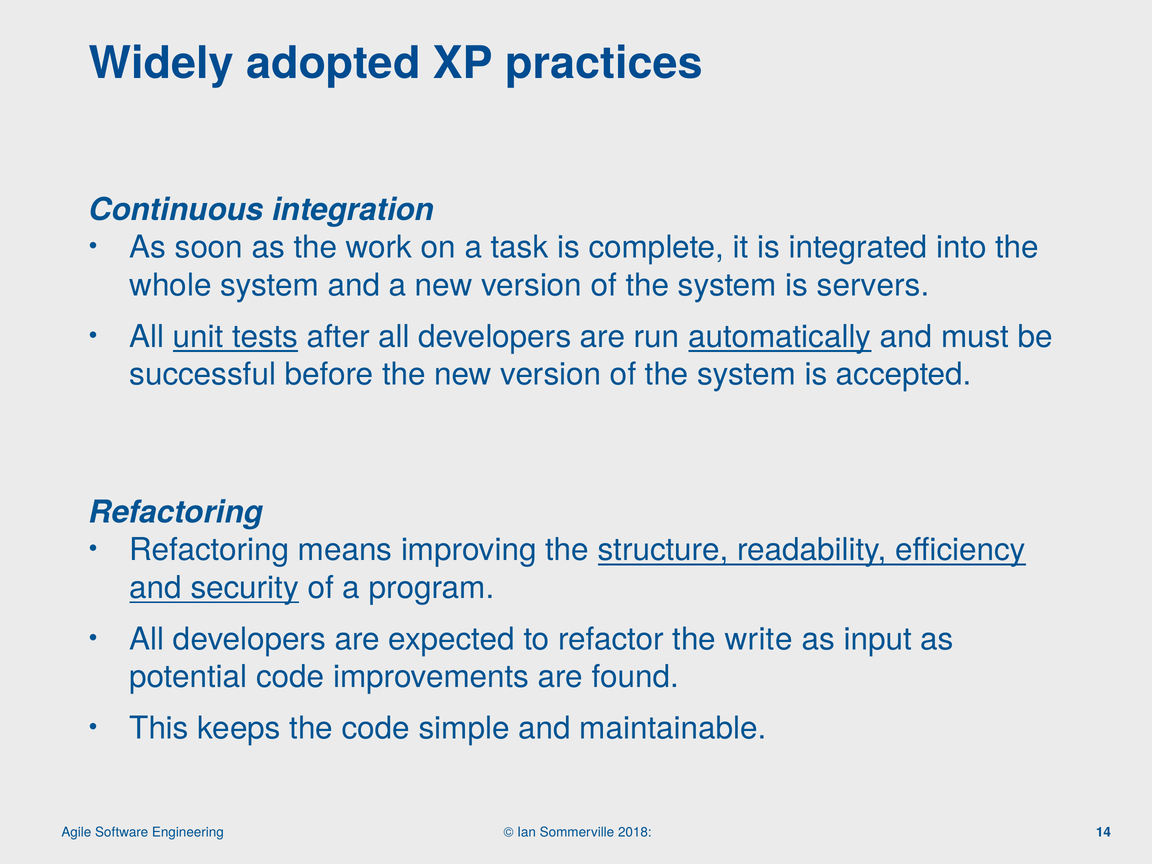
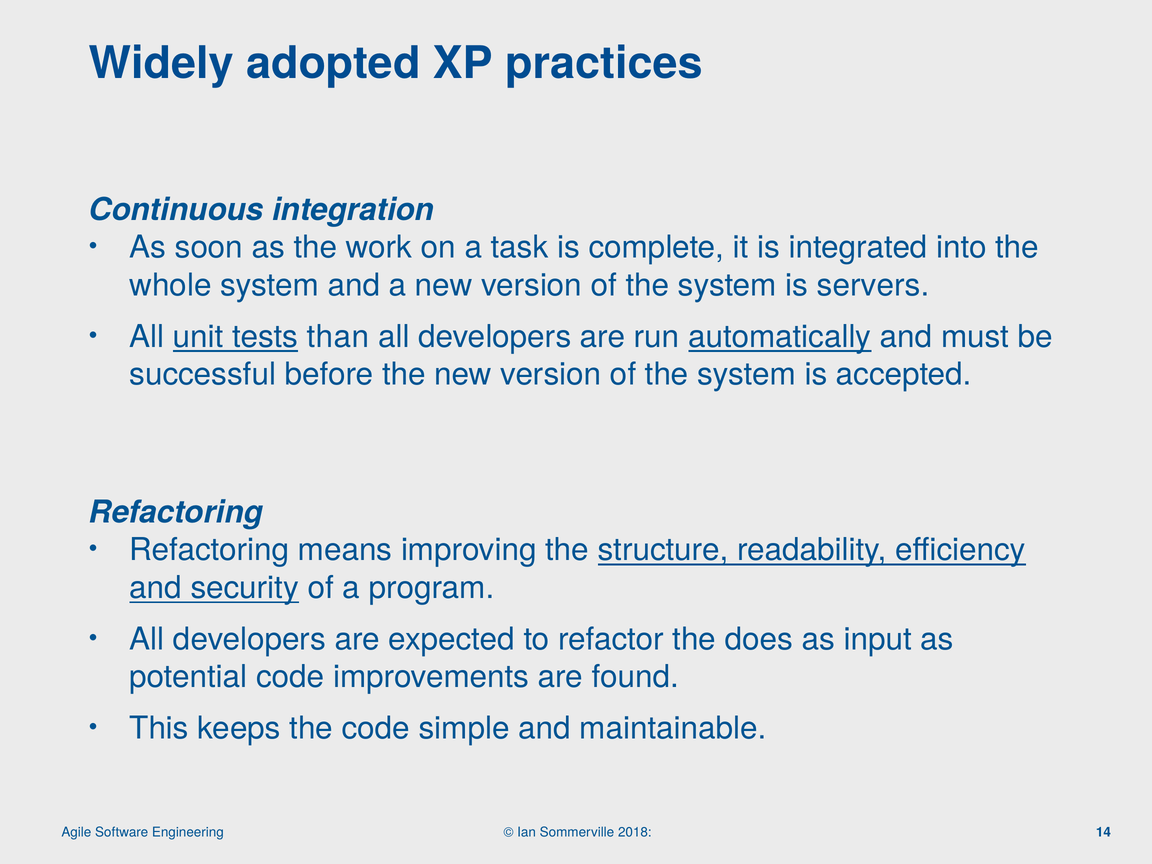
after: after -> than (338, 337)
write: write -> does (759, 639)
